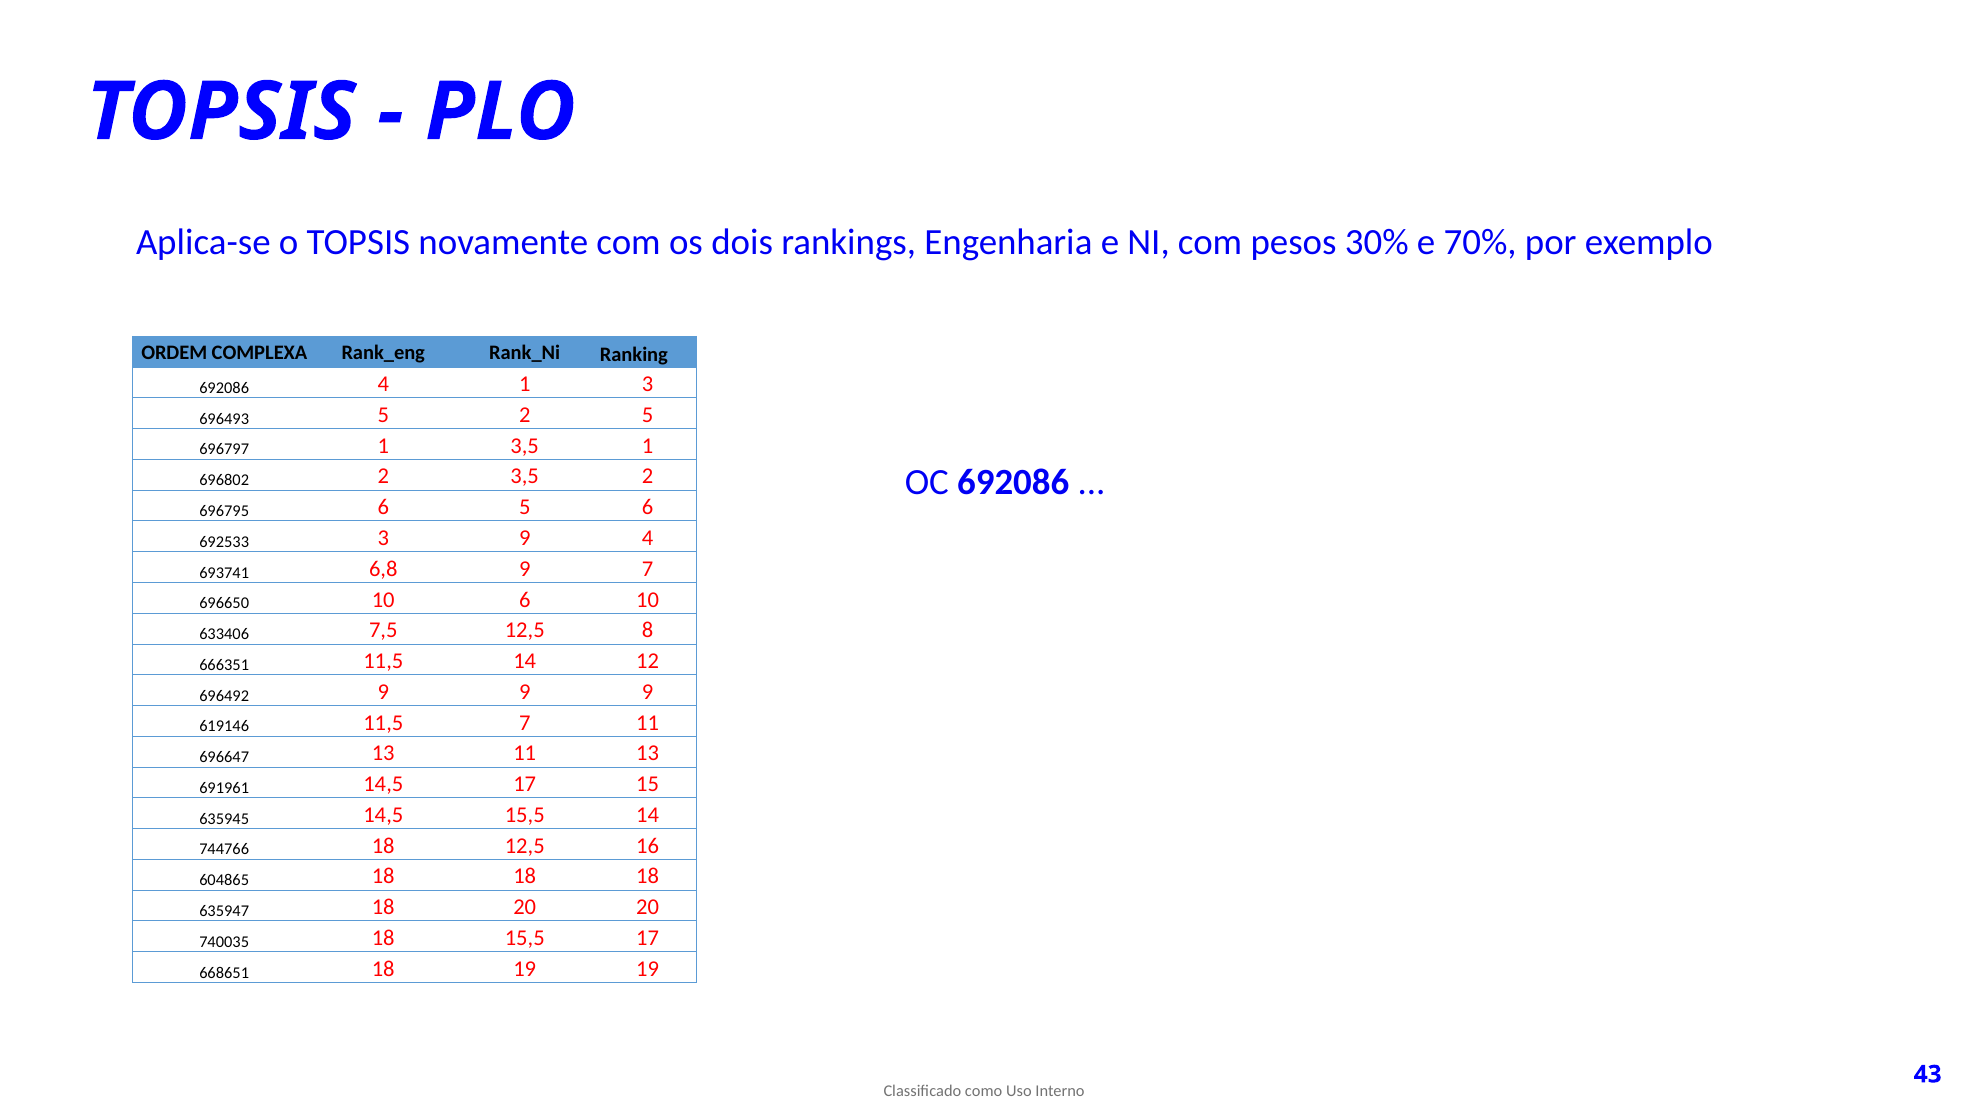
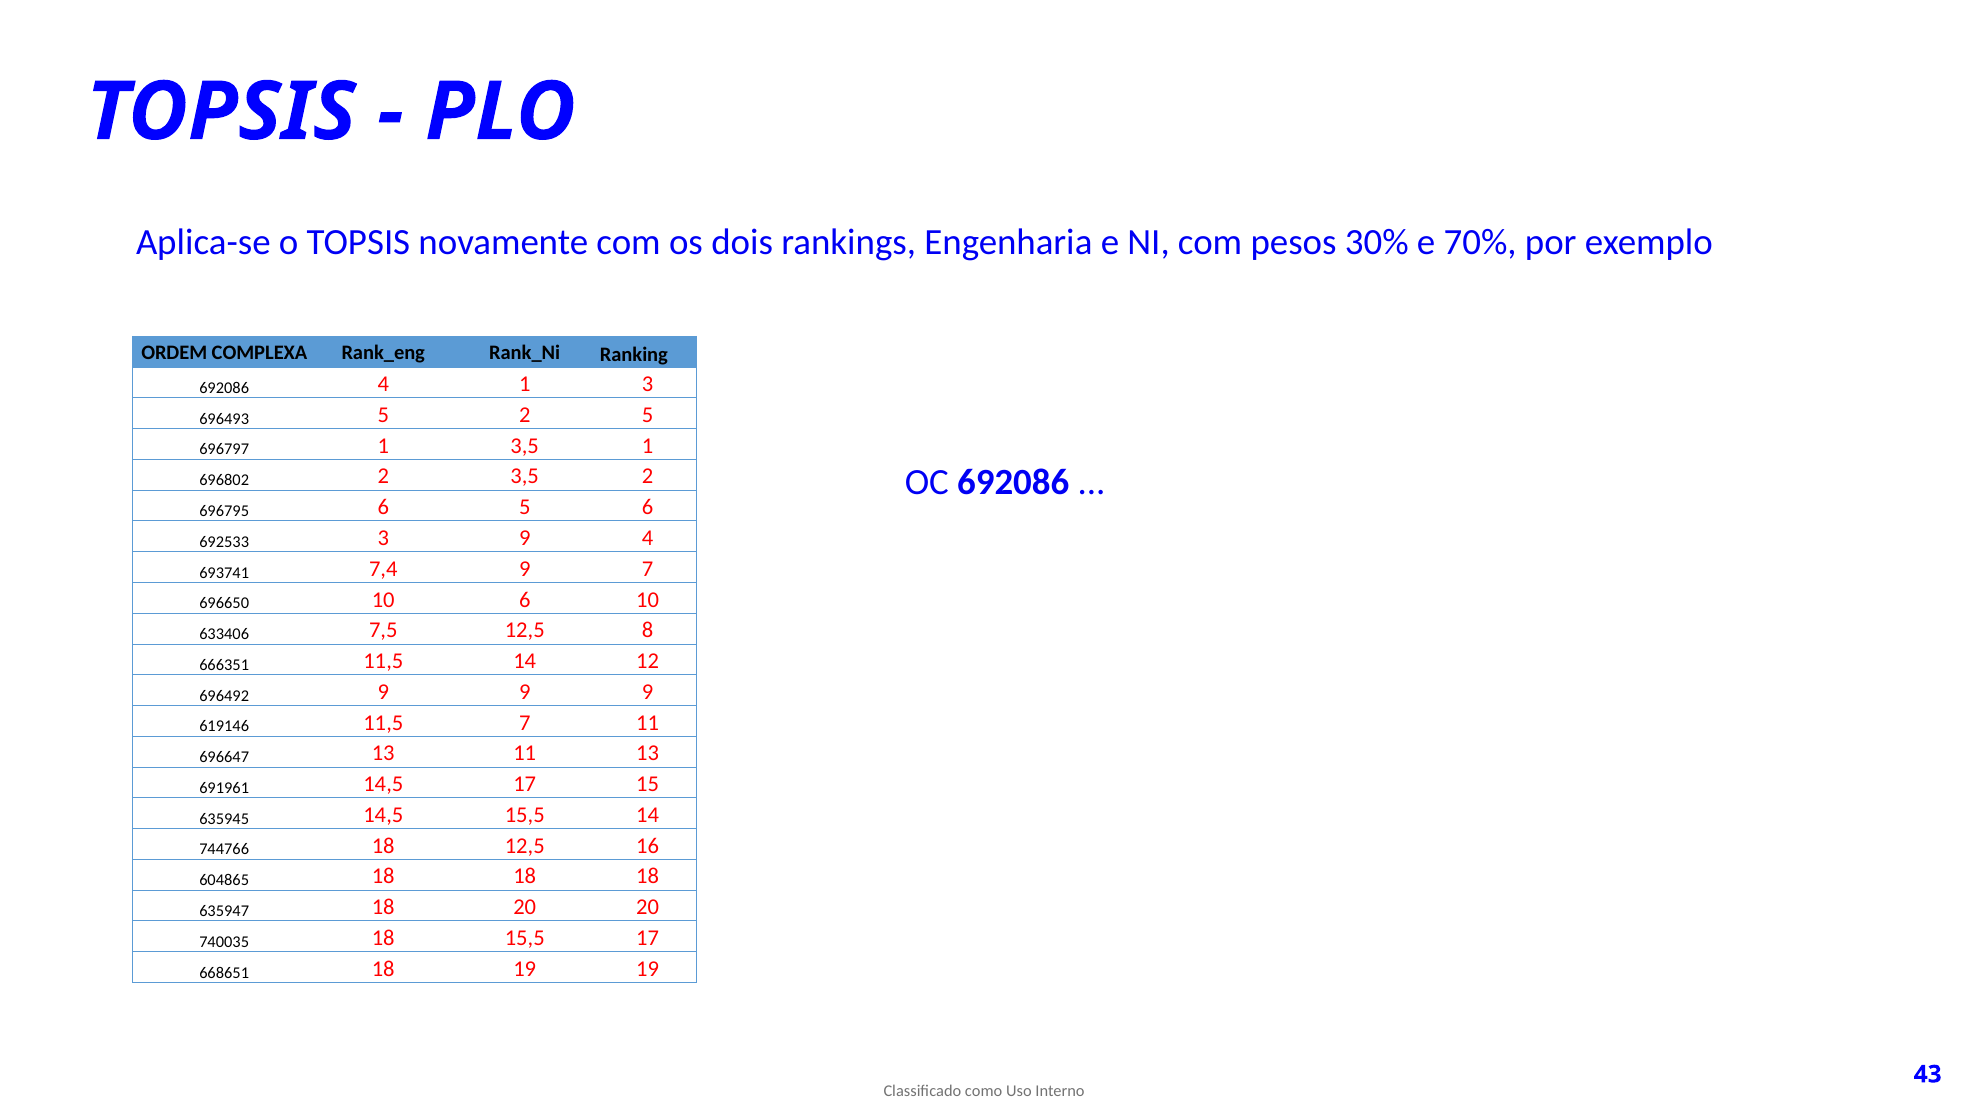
6,8: 6,8 -> 7,4 (383, 569)
